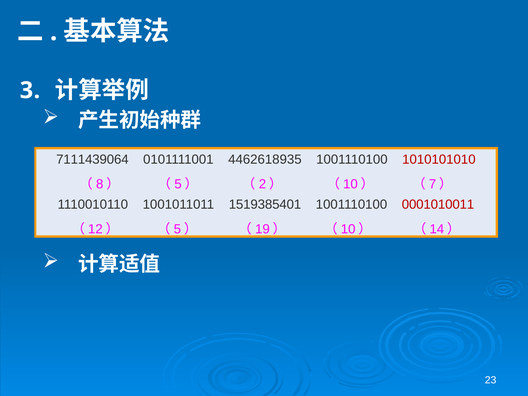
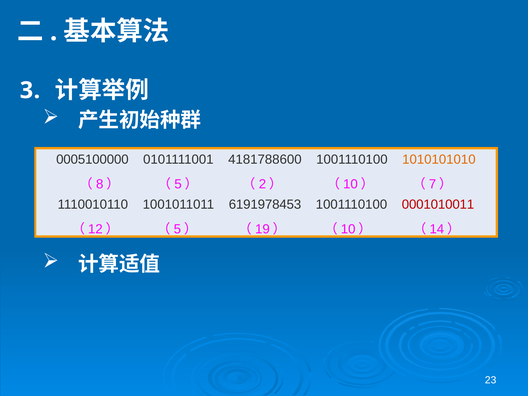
7111439064: 7111439064 -> 0005100000 (92, 160)
4462618935: 4462618935 -> 4181788600 (265, 160)
1010101010 colour: red -> orange (439, 160)
1519385401: 1519385401 -> 6191978453 (265, 204)
